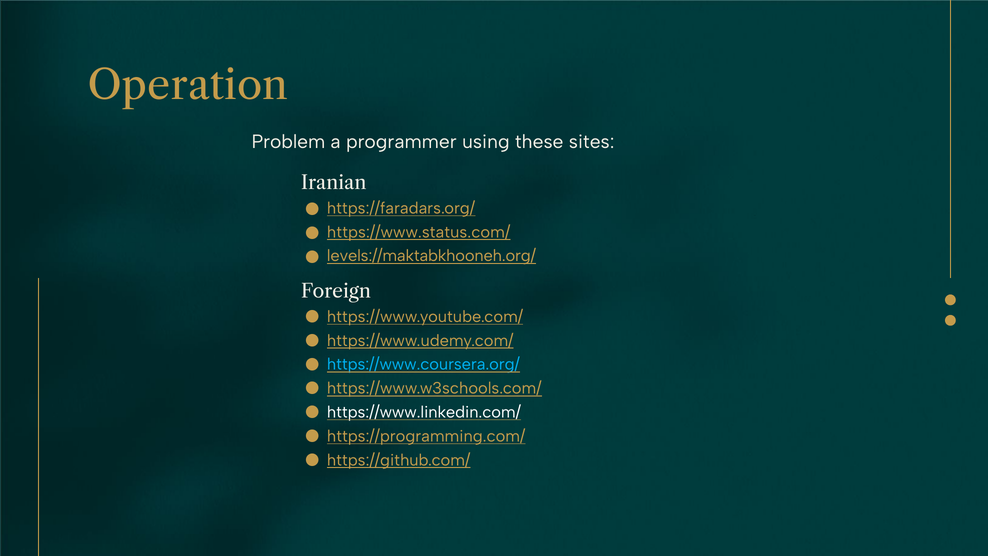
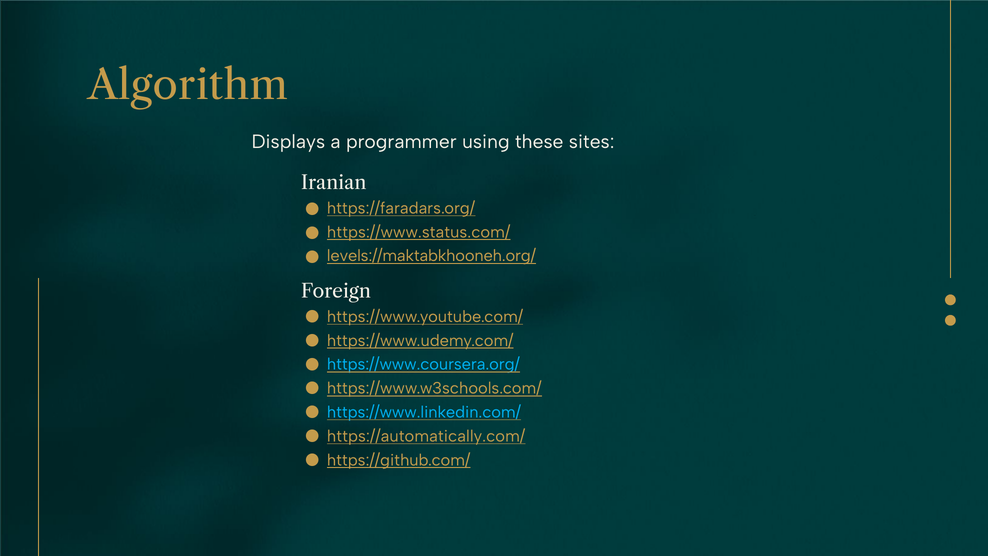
Operation: Operation -> Algorithm (188, 86)
Problem: Problem -> Displays (288, 142)
https://www.linkedin.com/ colour: white -> light blue (424, 412)
https://programming.com/: https://programming.com/ -> https://automatically.com/ (426, 436)
